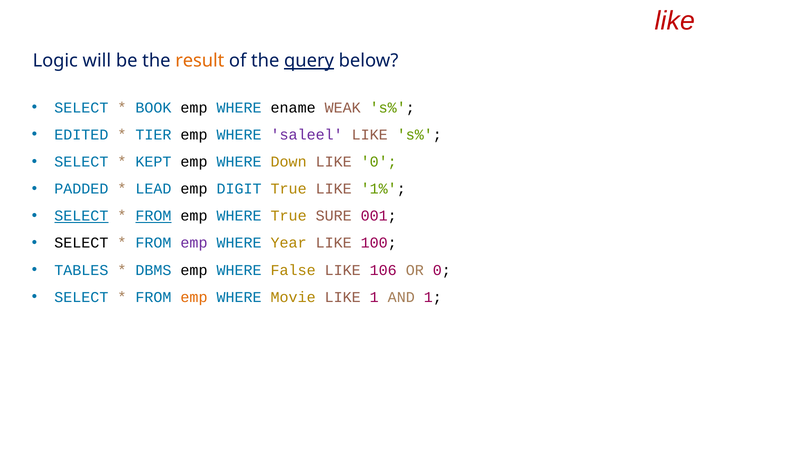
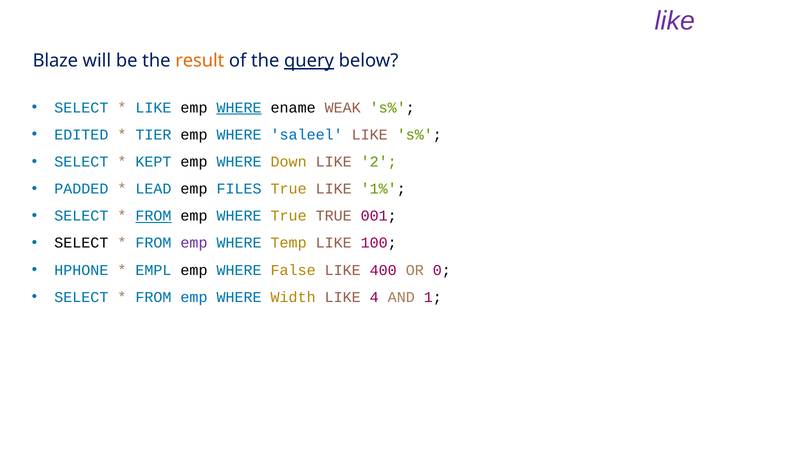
like colour: red -> purple (675, 21)
Logic: Logic -> Blaze (55, 61)
BOOK: BOOK -> LIKE (153, 108)
WHERE underline: none -> present (239, 108)
saleel colour: purple -> blue (307, 135)
LIKE 0: 0 -> 2 (379, 162)
DIGIT: DIGIT -> FILES (239, 189)
SELECT underline: present -> none (81, 216)
True SURE: SURE -> TRUE (334, 216)
Year: Year -> Temp (289, 243)
TABLES: TABLES -> HPHONE (81, 270)
DBMS: DBMS -> EMPL (153, 270)
106: 106 -> 400 (383, 270)
emp colour: orange -> blue (194, 297)
Movie: Movie -> Width (293, 297)
LIKE 1: 1 -> 4 (374, 297)
